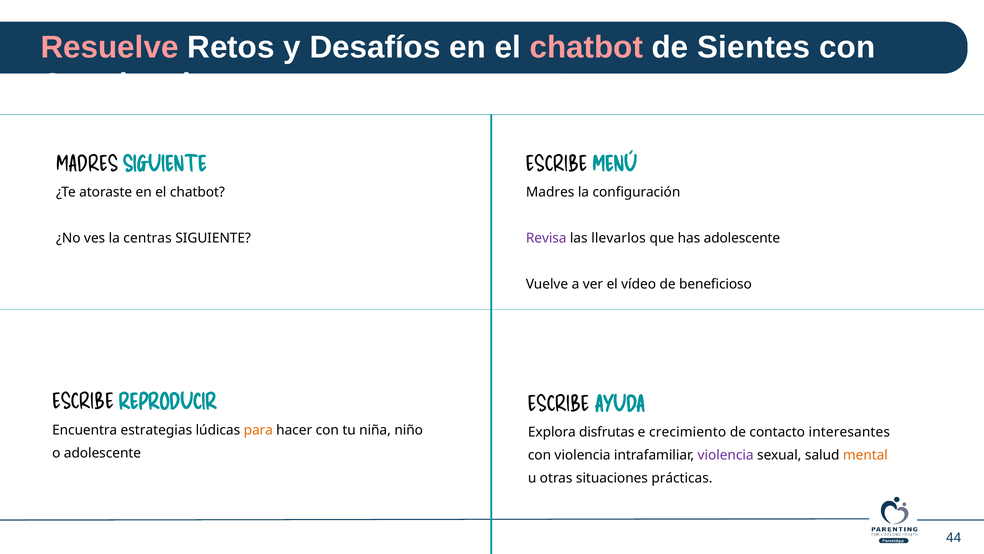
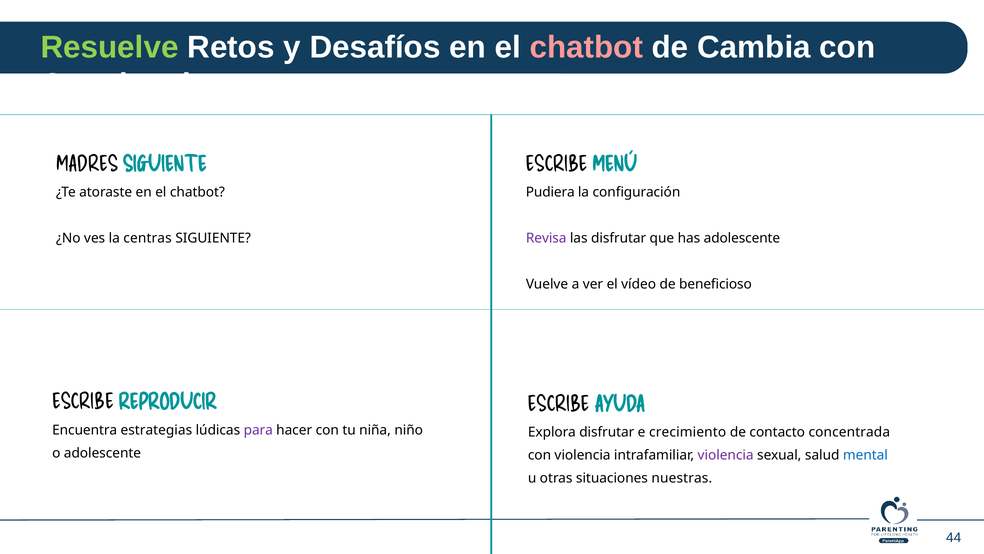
Resuelve colour: pink -> light green (110, 47)
Sientes: Sientes -> Cambia (754, 47)
Madres: Madres -> Pudiera (550, 192)
las llevarlos: llevarlos -> disfrutar (619, 238)
para colour: orange -> purple (258, 430)
Explora disfrutas: disfrutas -> disfrutar (607, 432)
interesantes: interesantes -> concentrada (849, 432)
mental colour: orange -> blue (865, 455)
prácticas: prácticas -> nuestras (682, 478)
